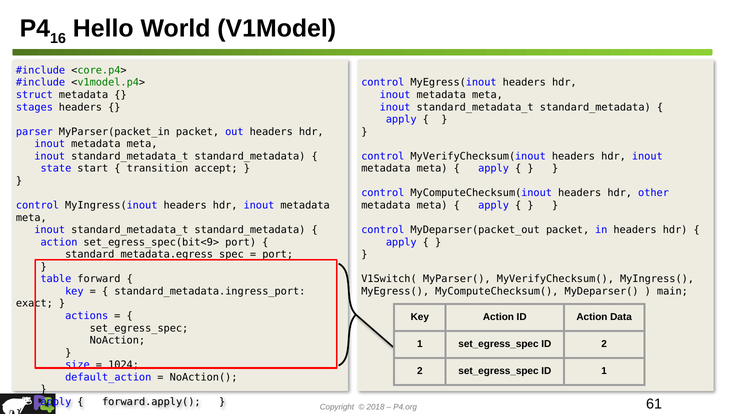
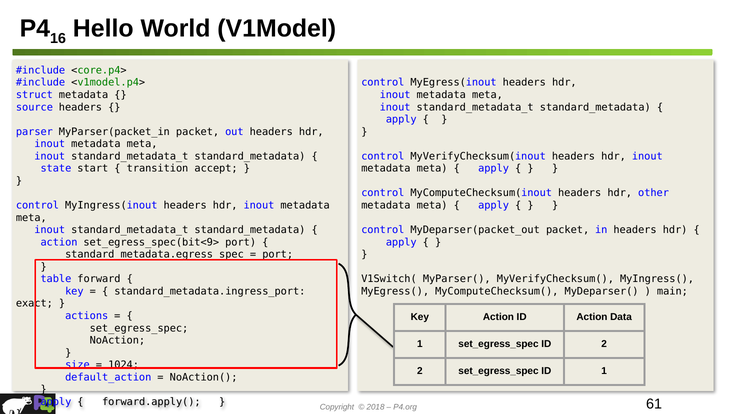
stages: stages -> source (34, 107)
